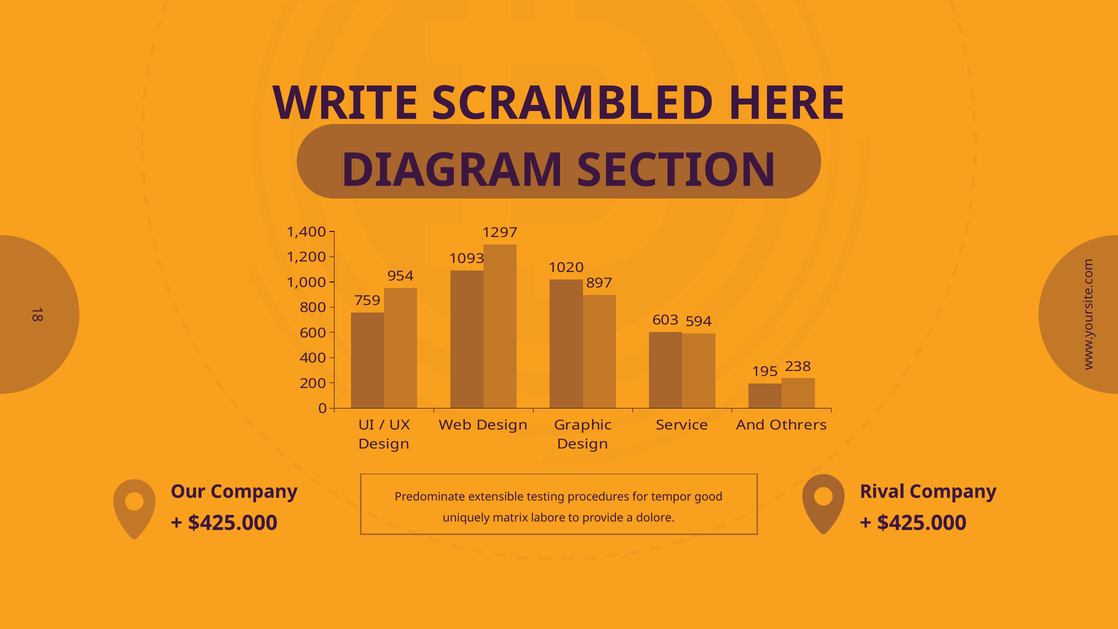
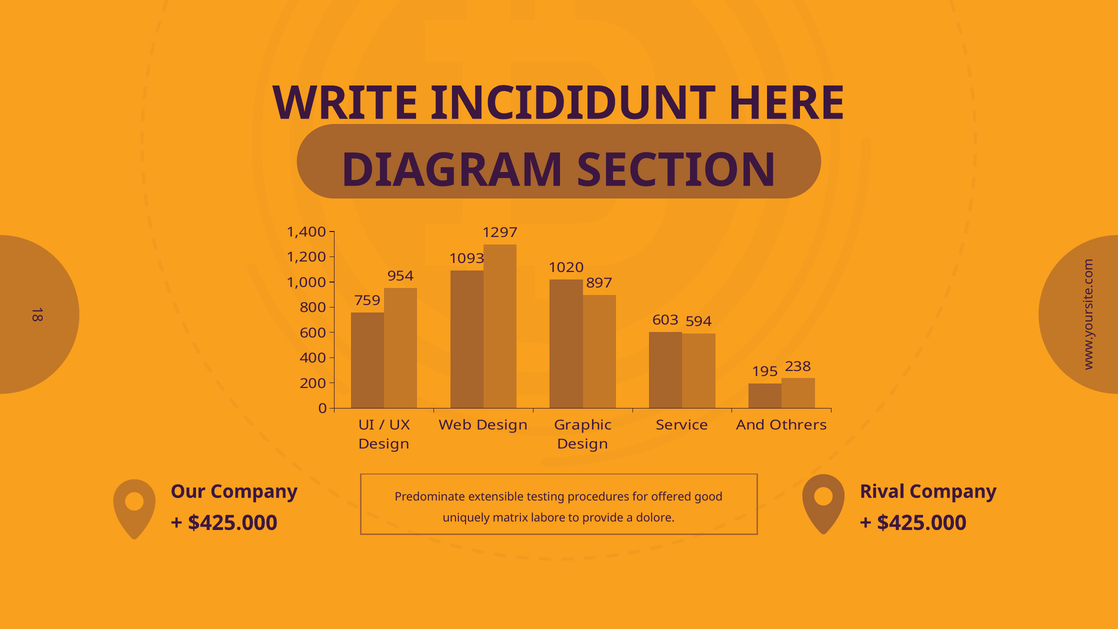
SCRAMBLED: SCRAMBLED -> INCIDIDUNT (573, 103)
tempor: tempor -> offered (671, 497)
